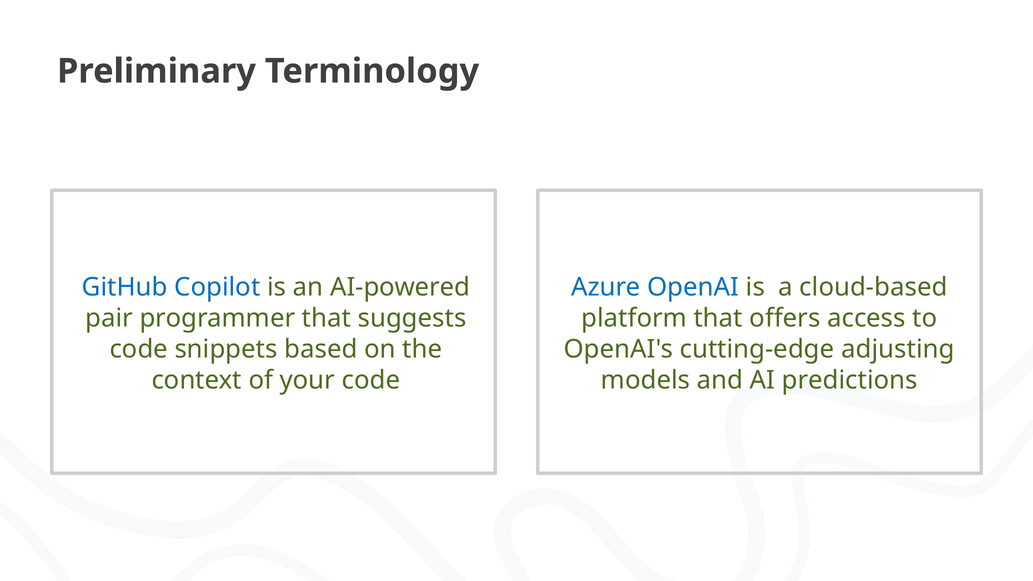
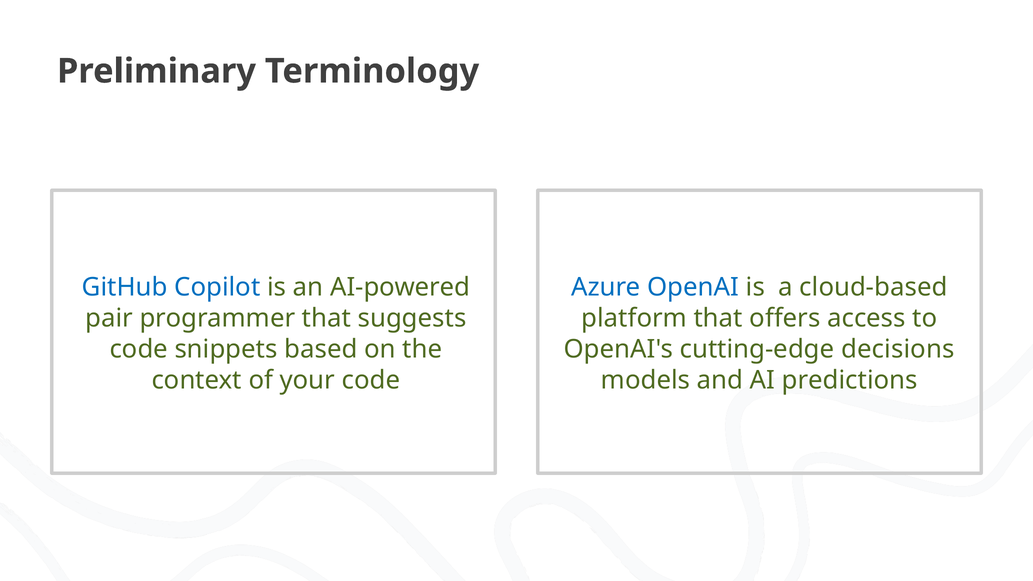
adjusting: adjusting -> decisions (898, 349)
